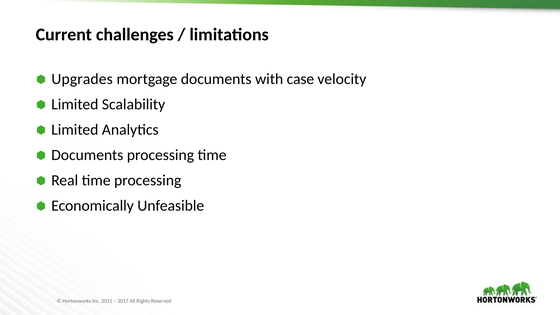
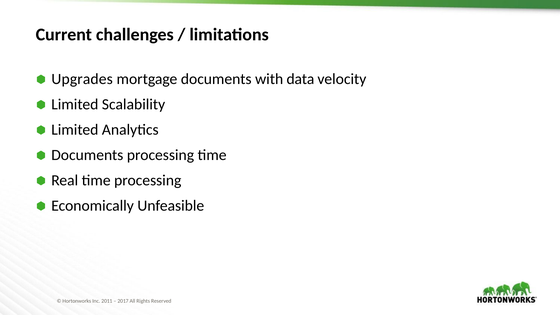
case: case -> data (300, 79)
